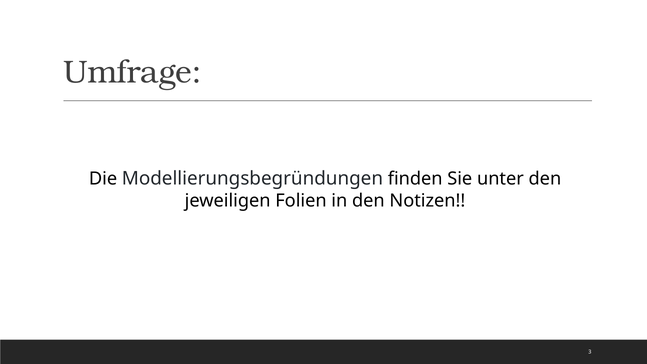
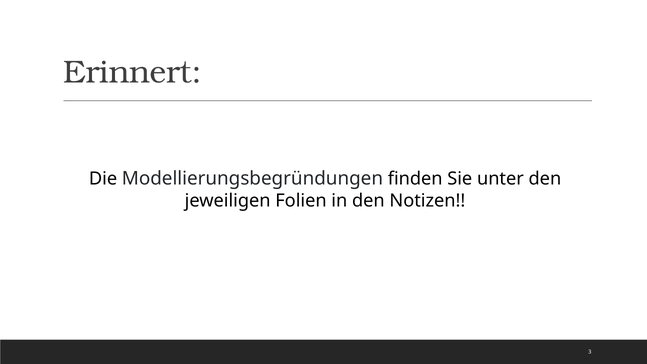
Umfrage: Umfrage -> Erinnert (132, 72)
